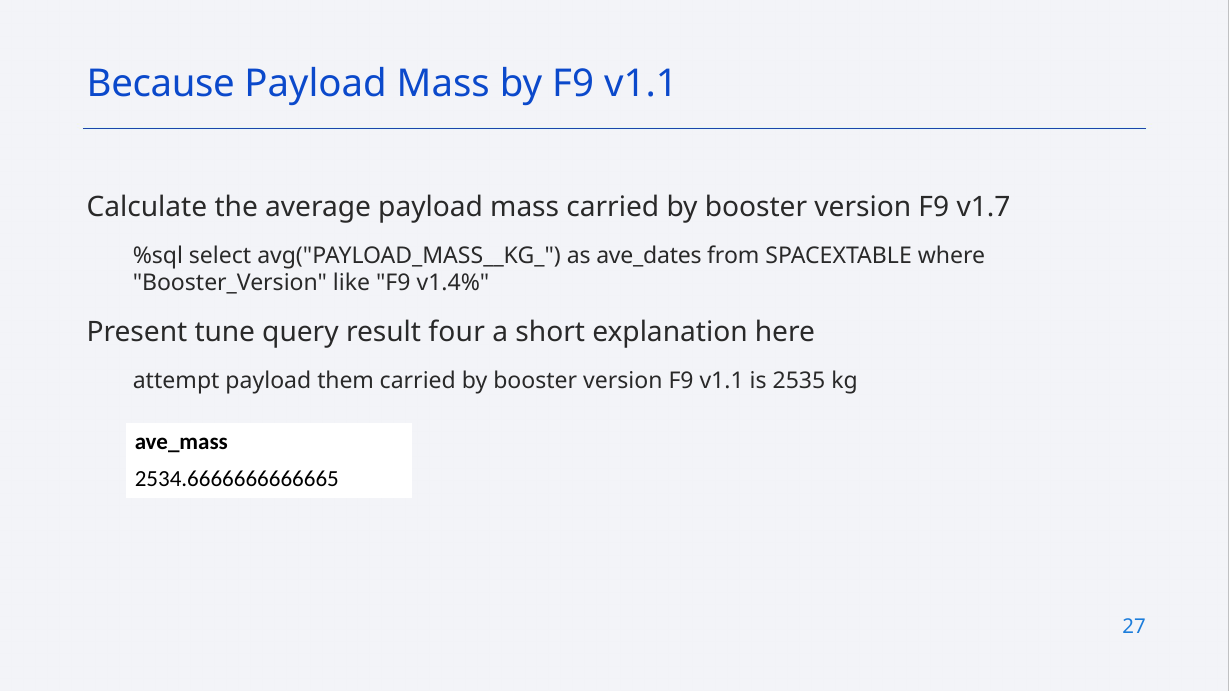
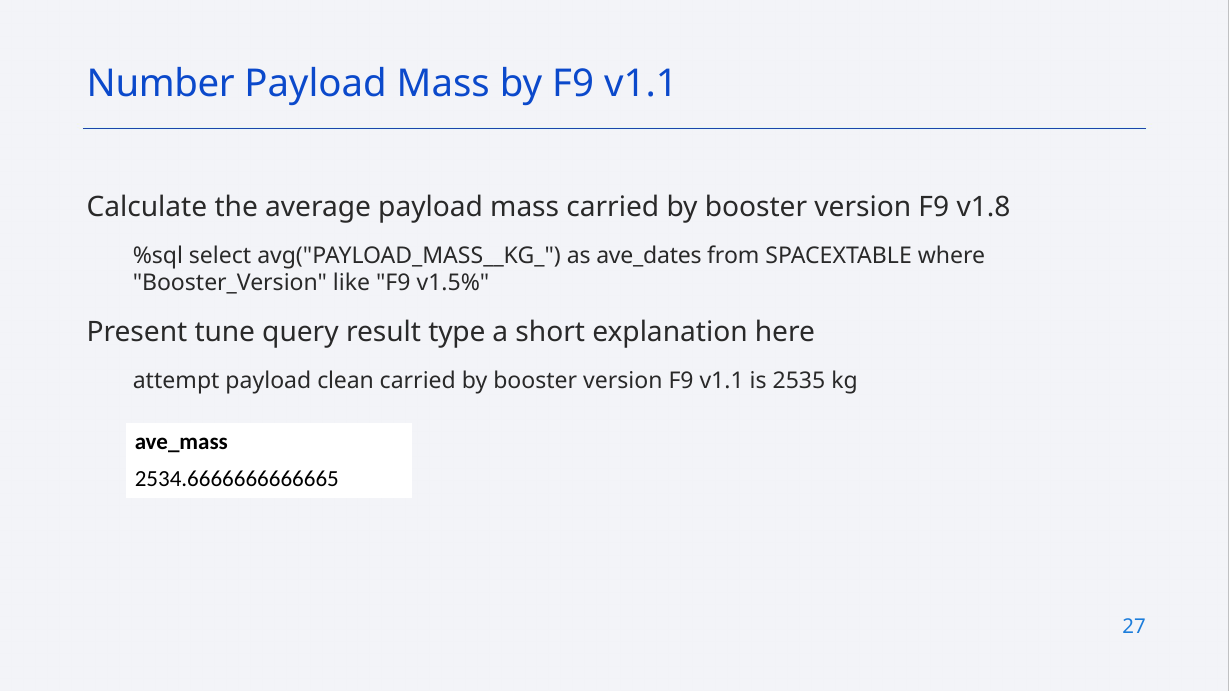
Because: Because -> Number (161, 84)
v1.7: v1.7 -> v1.8 (984, 207)
v1.4%: v1.4% -> v1.5% (453, 283)
four: four -> type (457, 332)
them: them -> clean (346, 381)
